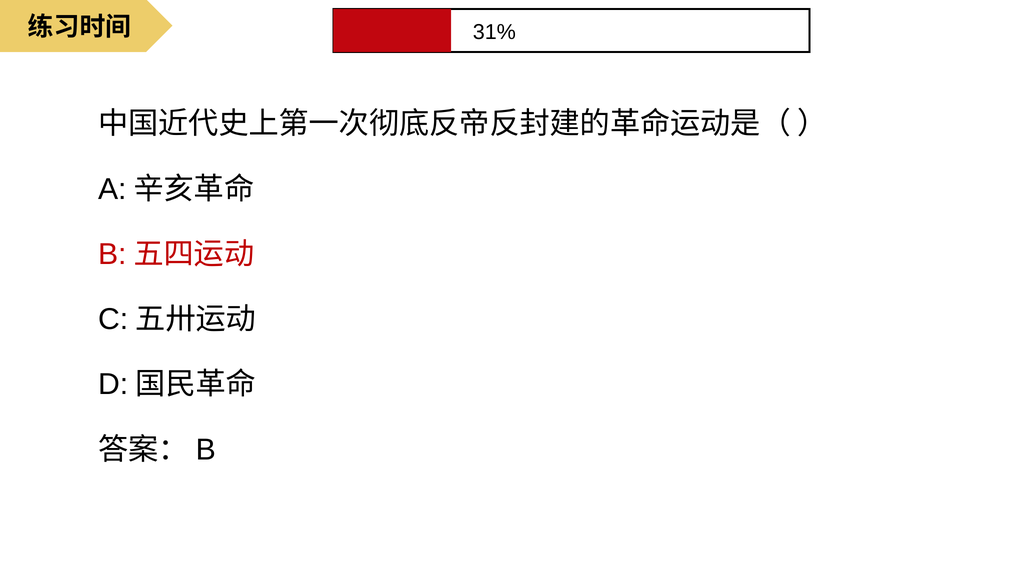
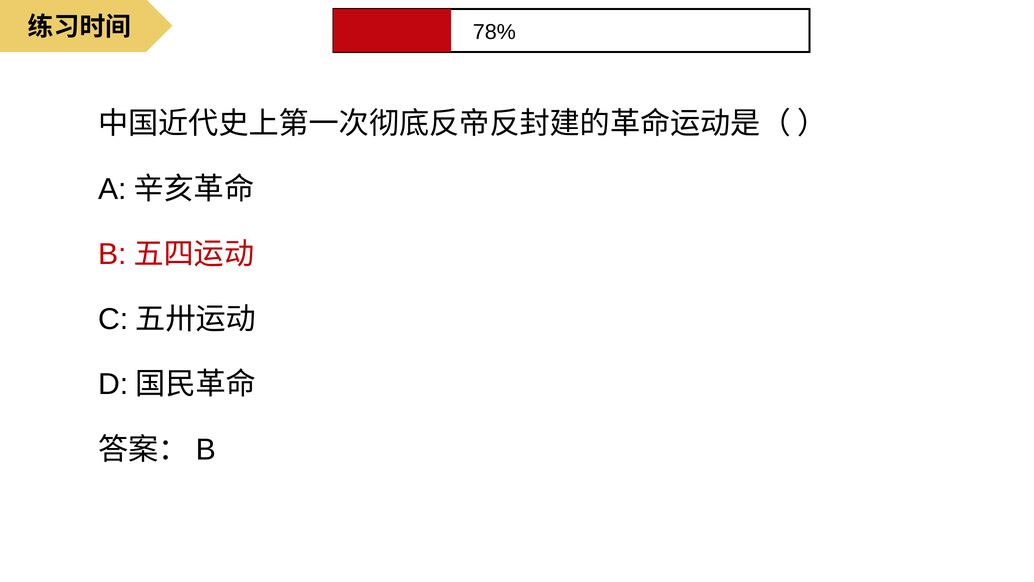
31%: 31% -> 78% (494, 32)
